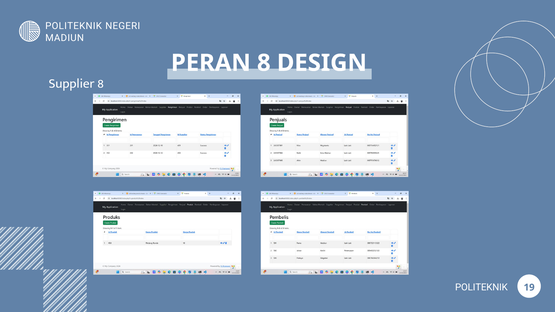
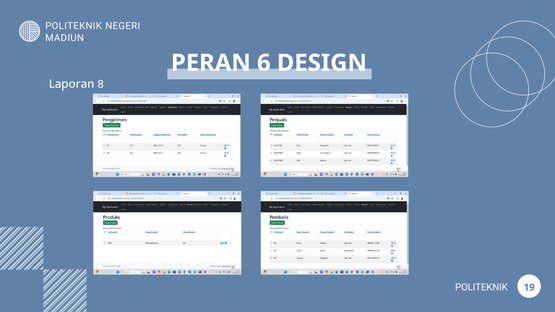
PERAN 8: 8 -> 6 (264, 63)
Supplier: Supplier -> Laporan (72, 84)
